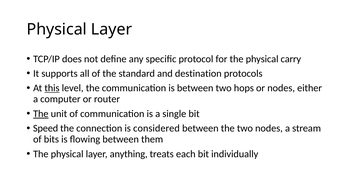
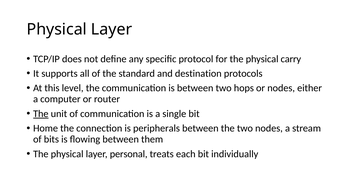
this underline: present -> none (52, 88)
Speed: Speed -> Home (46, 129)
considered: considered -> peripherals (157, 129)
anything: anything -> personal (129, 154)
